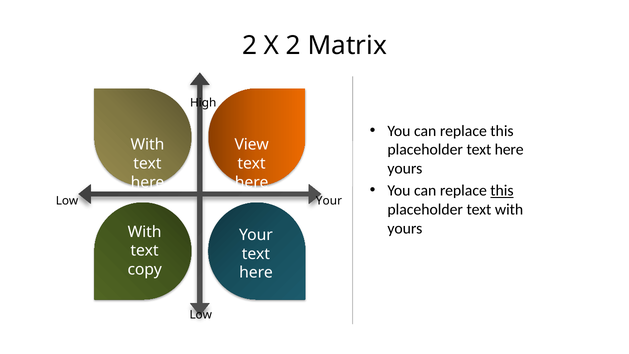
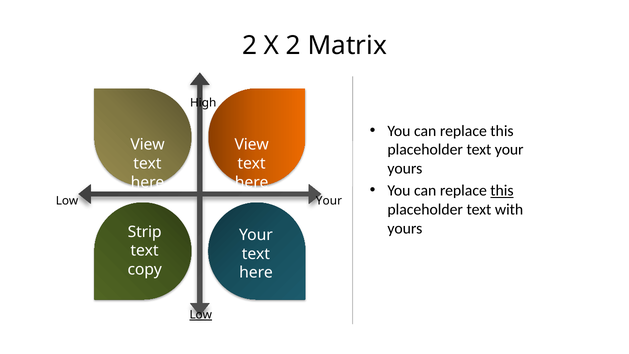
With: With -> View (148, 145)
here: here -> your (509, 150)
With: With -> Strip (145, 232)
Low underline: none -> present (201, 315)
